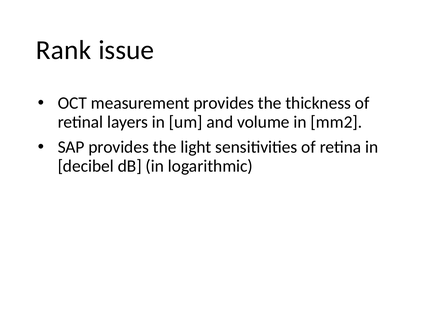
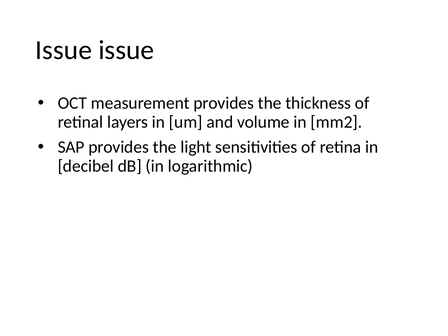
Rank: Rank -> Issue (64, 50)
